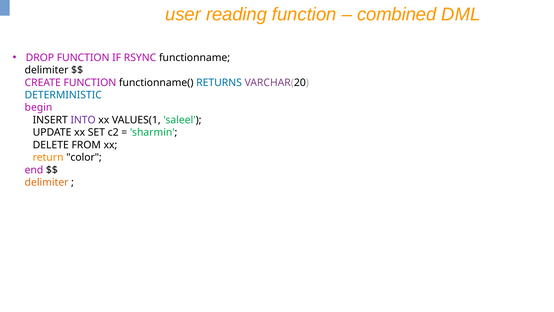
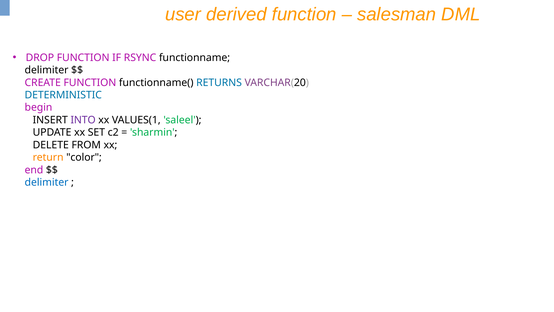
reading: reading -> derived (236, 14)
combined: combined -> salesman (397, 14)
delimiter colour: orange -> blue (47, 182)
